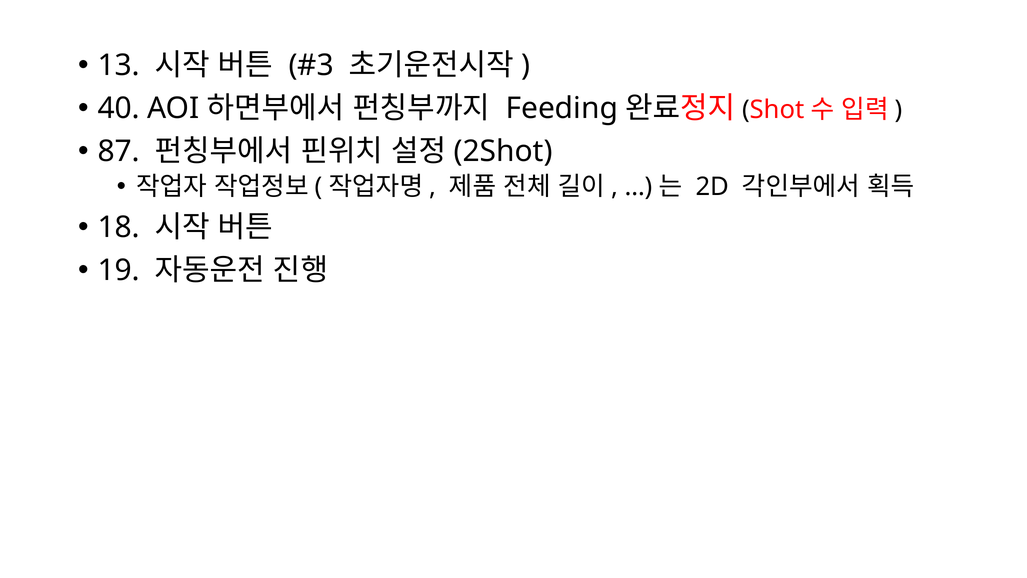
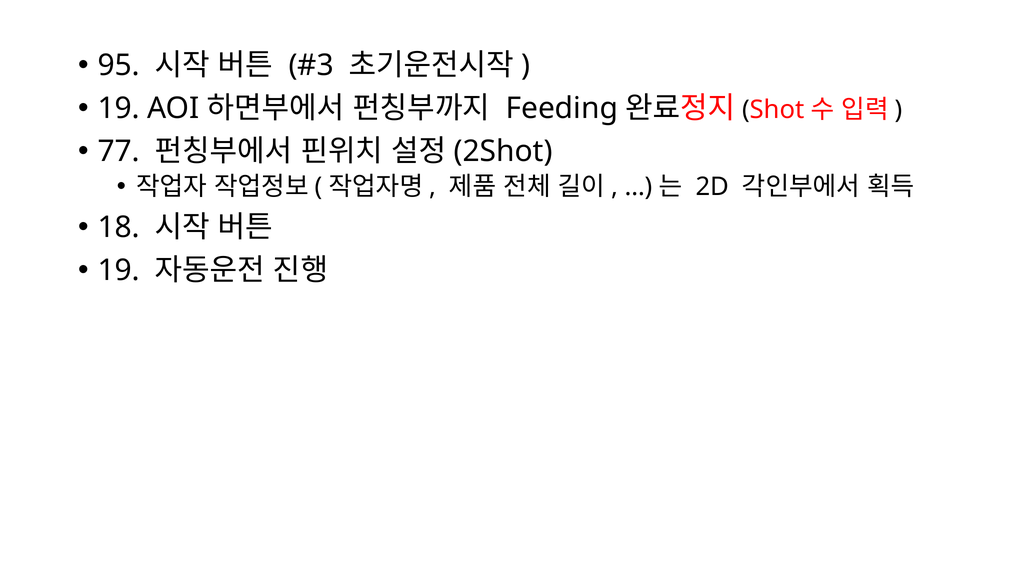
13: 13 -> 95 (119, 65)
40: 40 -> 19 (119, 108)
87: 87 -> 77 (119, 151)
